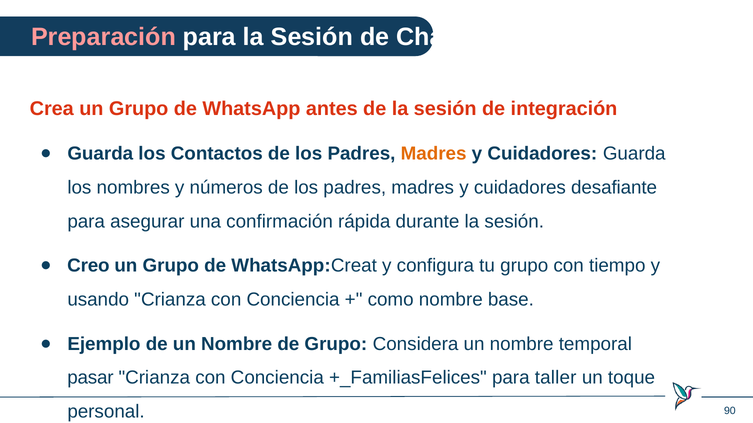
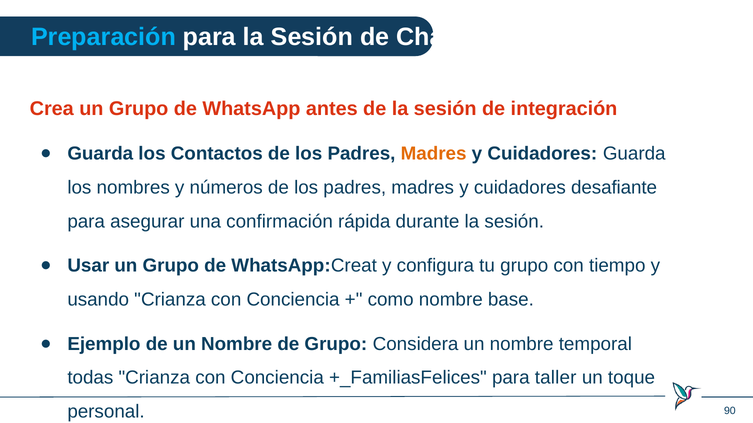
Preparación colour: pink -> light blue (104, 37)
Creo: Creo -> Usar (88, 266)
pasar: pasar -> todas (90, 378)
